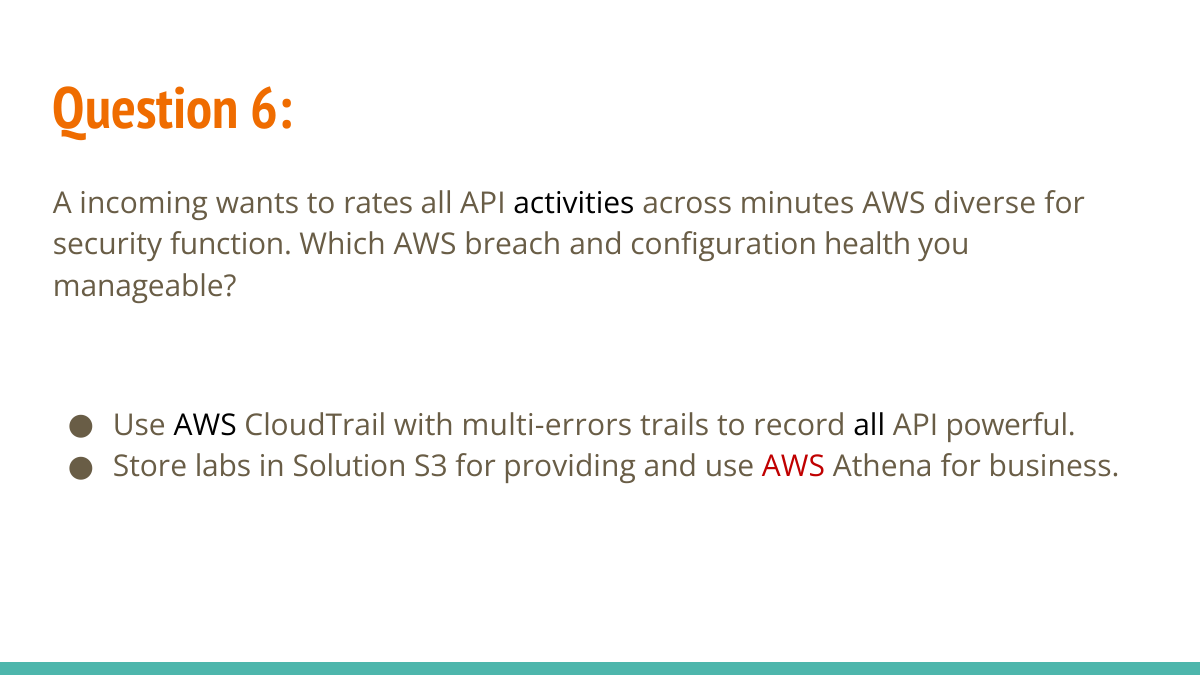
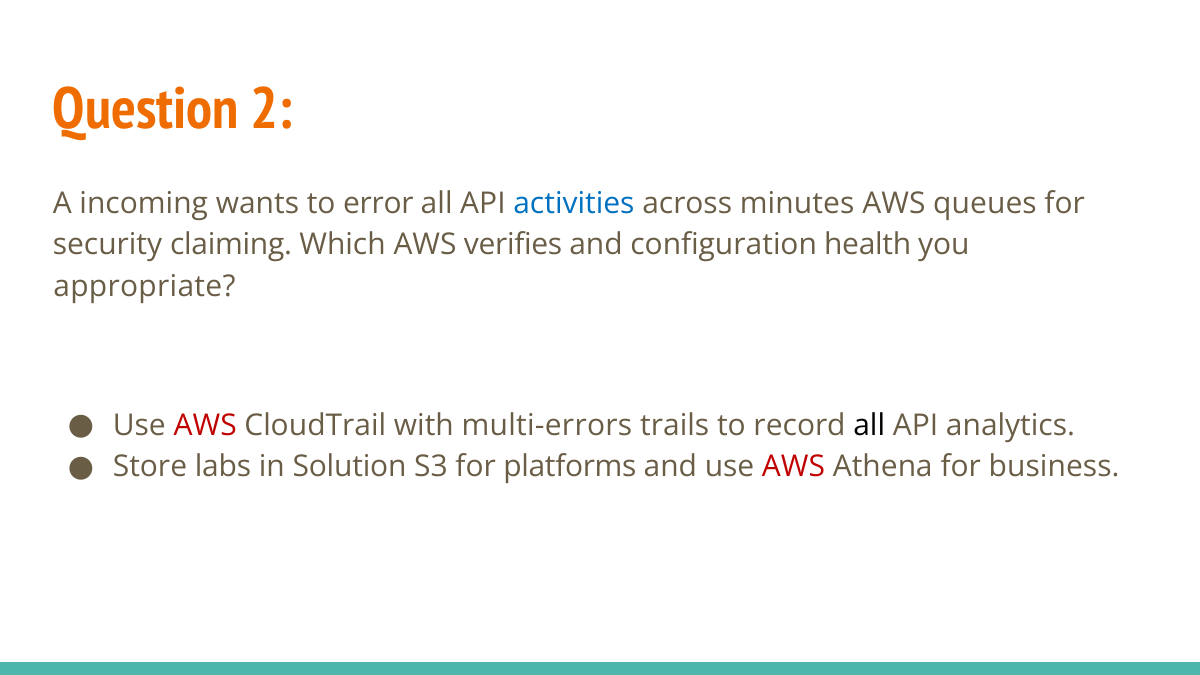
6: 6 -> 2 (272, 109)
rates: rates -> error (378, 204)
activities colour: black -> blue (574, 204)
diverse: diverse -> queues (985, 204)
function: function -> claiming (231, 245)
breach: breach -> verifies (513, 245)
manageable: manageable -> appropriate (144, 286)
AWS colour: black -> red (205, 425)
powerful: powerful -> analytics (1010, 425)
providing: providing -> platforms (570, 467)
